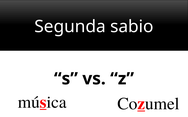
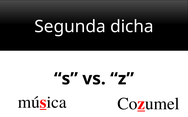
sabio: sabio -> dicha (132, 27)
